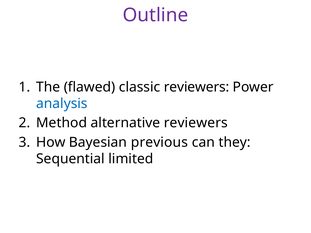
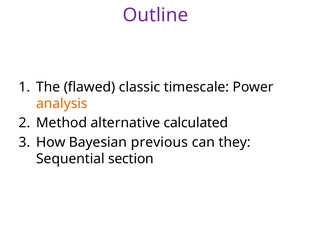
classic reviewers: reviewers -> timescale (197, 87)
analysis colour: blue -> orange (62, 104)
alternative reviewers: reviewers -> calculated (196, 123)
limited: limited -> section (131, 159)
